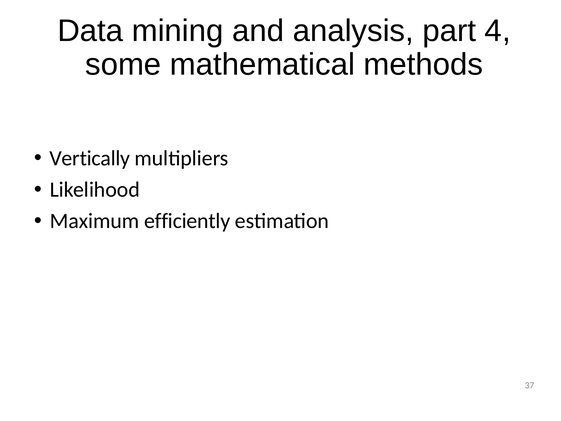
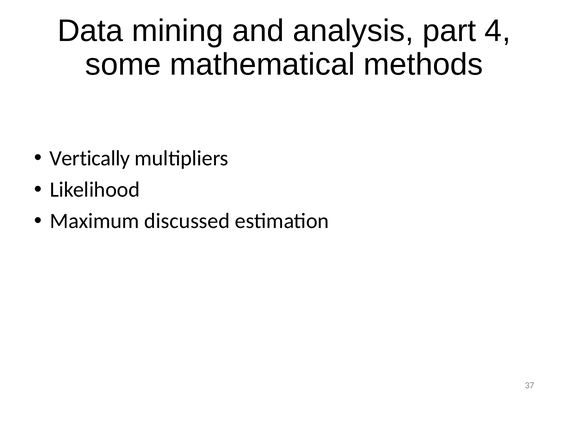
efficiently: efficiently -> discussed (187, 221)
